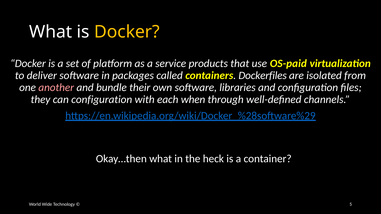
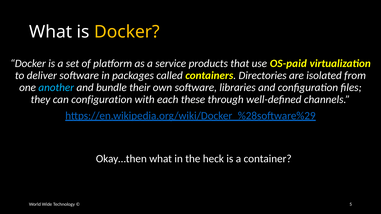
Dockerfiles: Dockerfiles -> Directories (263, 76)
another colour: pink -> light blue (56, 88)
when: when -> these (193, 100)
